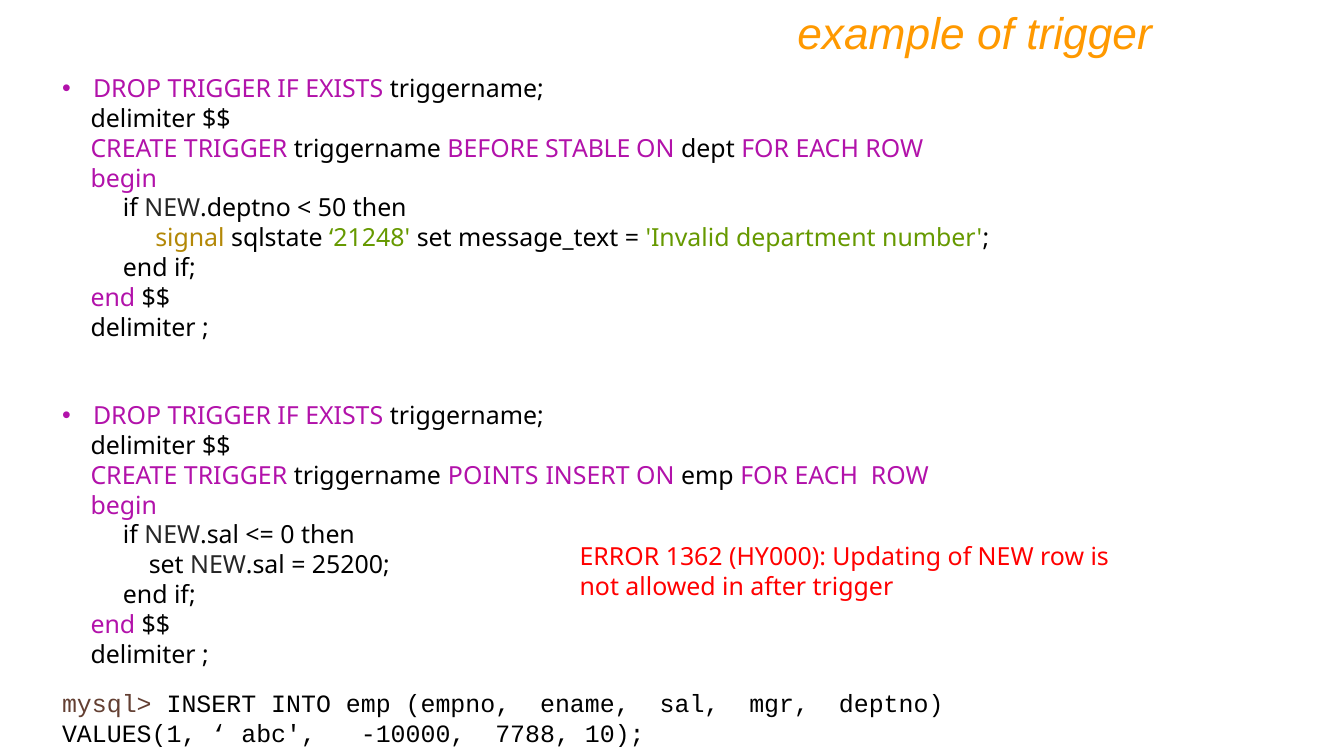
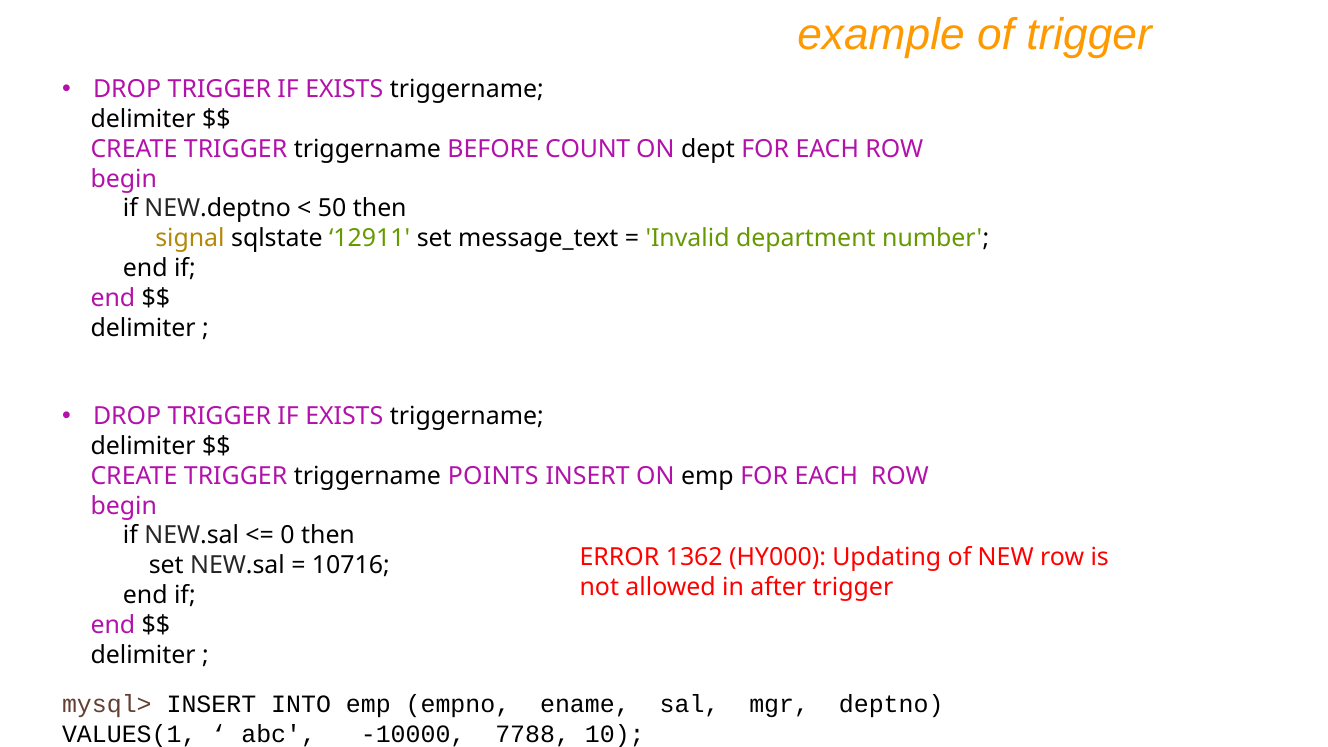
STABLE: STABLE -> COUNT (588, 149)
21248: 21248 -> 12911 (370, 239)
25200: 25200 -> 10716 (351, 566)
